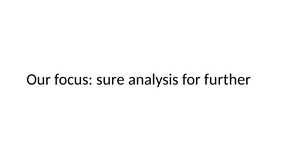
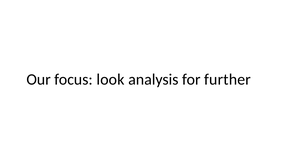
sure: sure -> look (110, 79)
